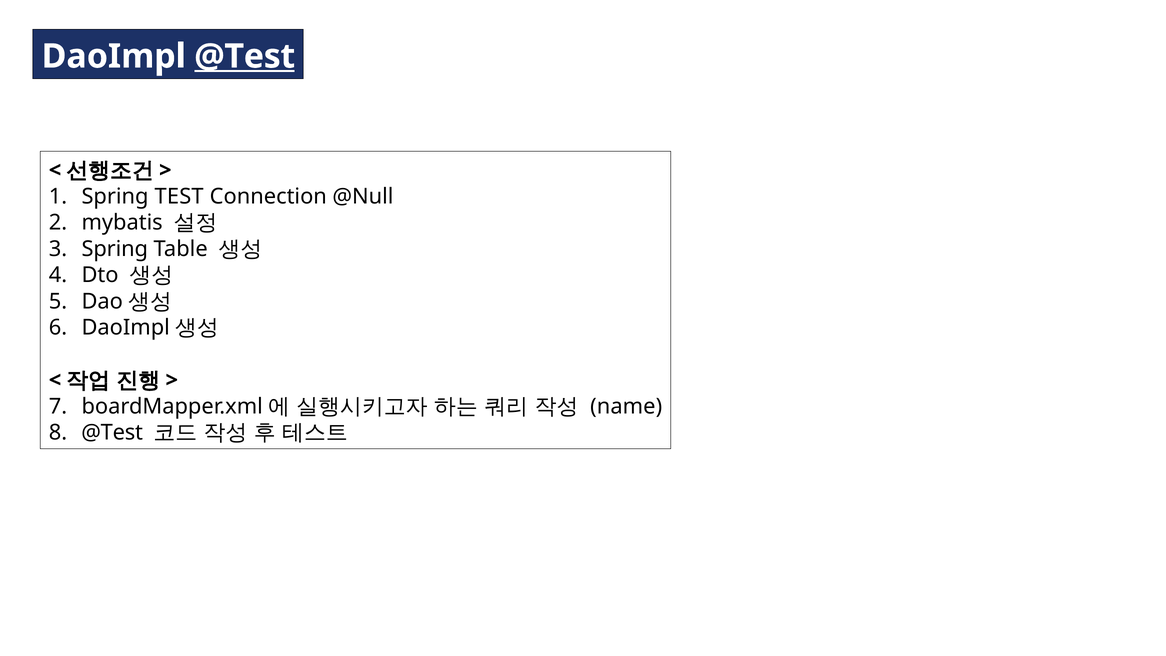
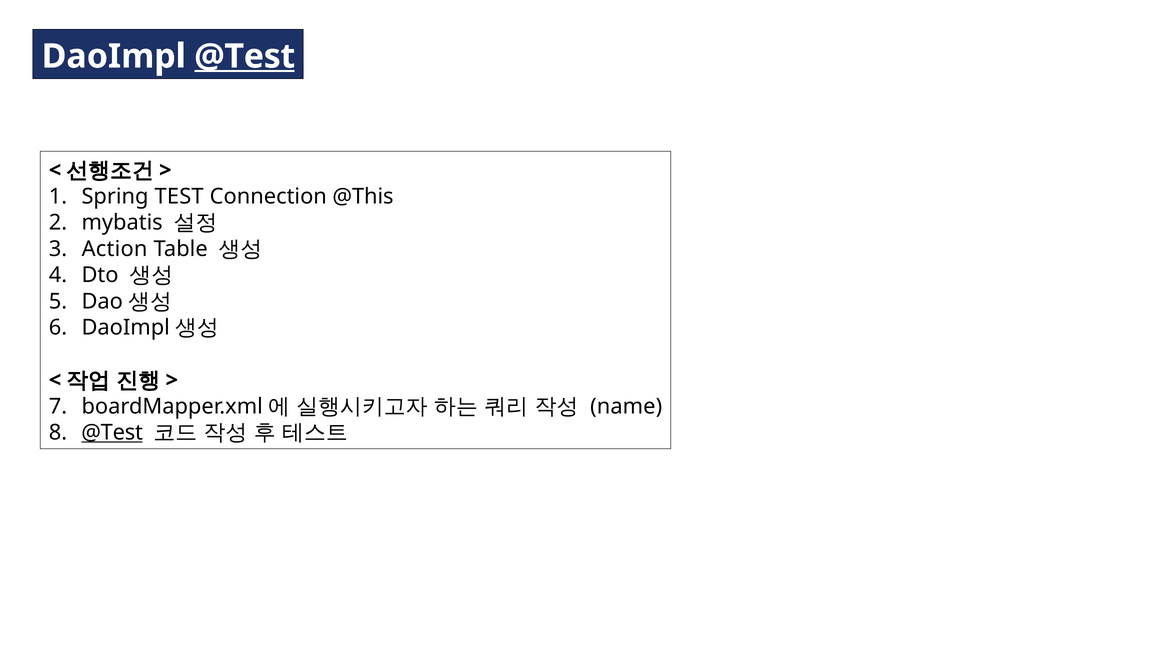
@Null: @Null -> @This (363, 196)
Spring: Spring -> Action (115, 249)
@Test underline: none -> present (112, 433)
